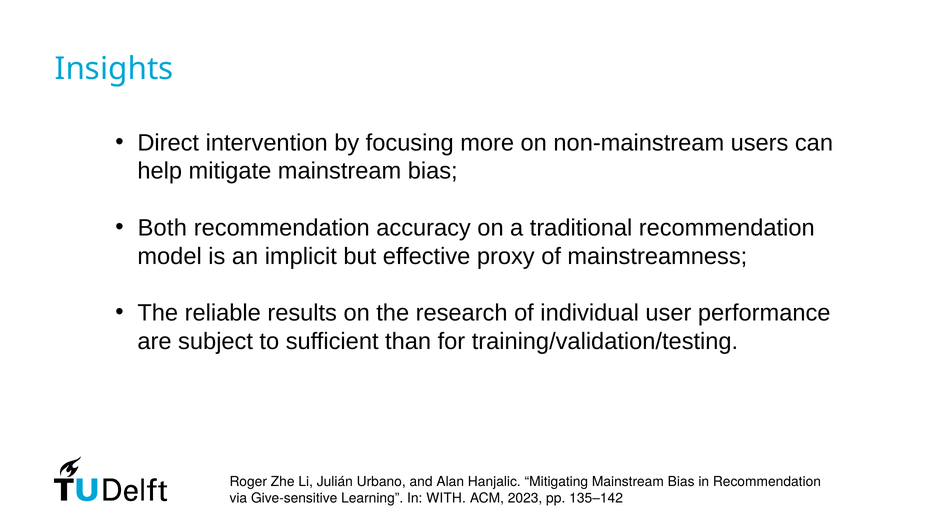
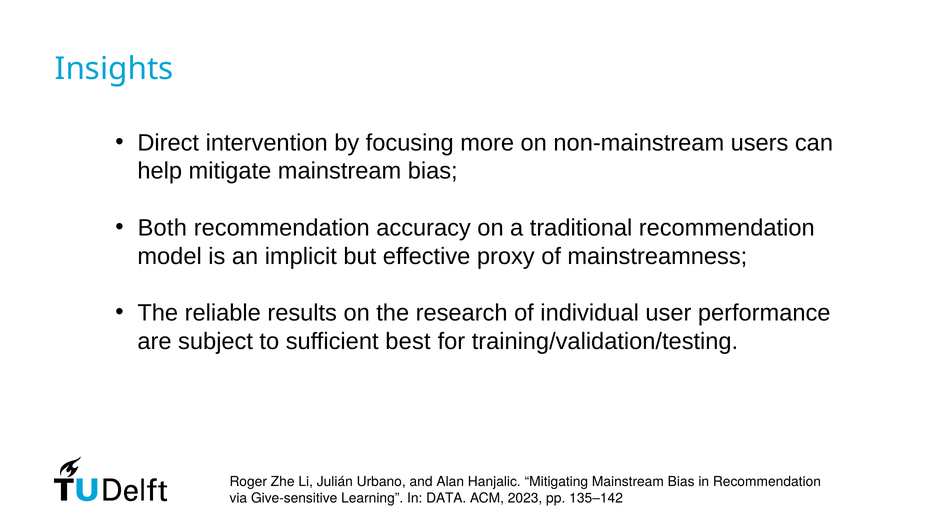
than: than -> best (408, 341)
WITH: WITH -> DATA (446, 498)
